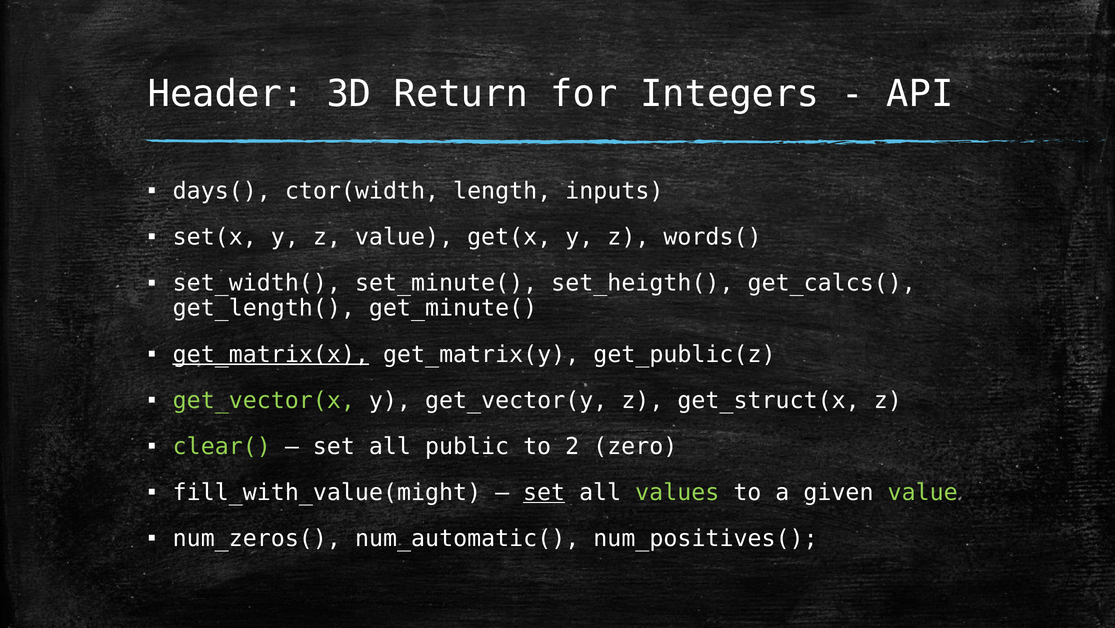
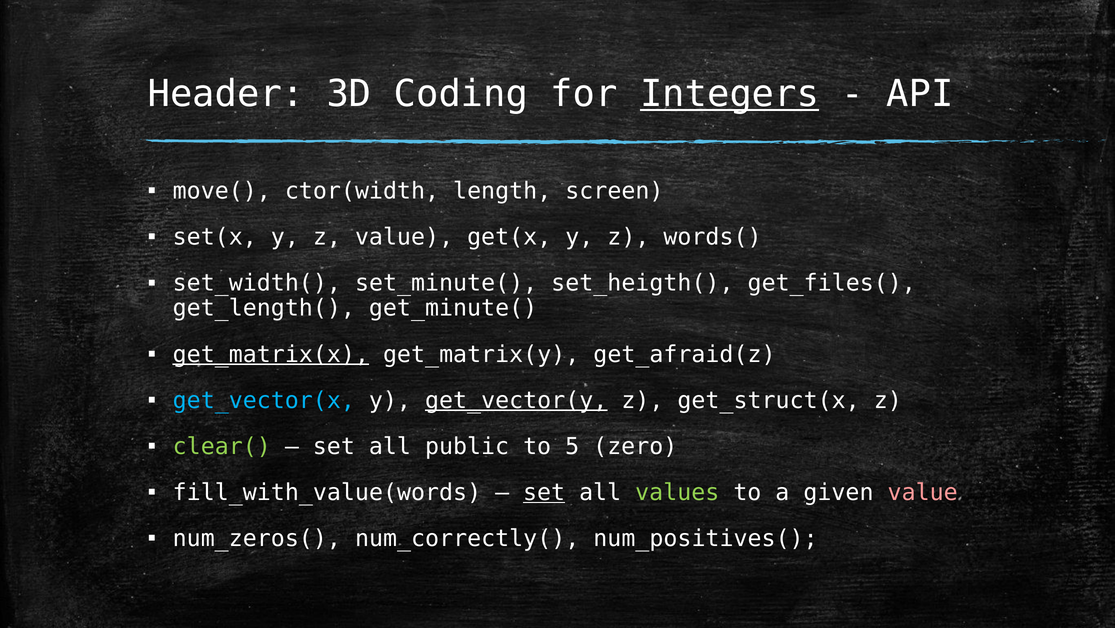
Return: Return -> Coding (461, 94)
Integers underline: none -> present (730, 94)
days(: days( -> move( (222, 191)
inputs: inputs -> screen (614, 191)
get_calcs(: get_calcs( -> get_files( (832, 283)
get_public(z: get_public(z -> get_afraid(z (684, 354)
get_vector(x colour: light green -> light blue (264, 400)
get_vector(y underline: none -> present (516, 400)
2: 2 -> 5 (572, 446)
fill_with_value(might: fill_with_value(might -> fill_with_value(words (327, 492)
value colour: light green -> pink (923, 492)
num_automatic(: num_automatic( -> num_correctly( (467, 538)
